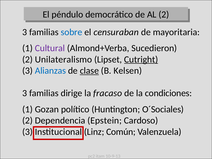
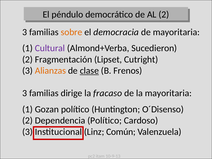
sobre colour: blue -> orange (71, 32)
censuraban: censuraban -> democracia (116, 32)
Unilateralismo: Unilateralismo -> Fragmentación (64, 59)
Cutright underline: present -> none (141, 59)
Alianzas colour: blue -> orange (50, 71)
Kelsen: Kelsen -> Frenos (128, 71)
la condiciones: condiciones -> mayoritaria (168, 93)
O´Sociales: O´Sociales -> O´Disenso (163, 109)
Dependencia Epstein: Epstein -> Político (105, 121)
